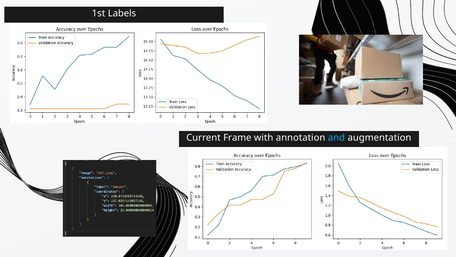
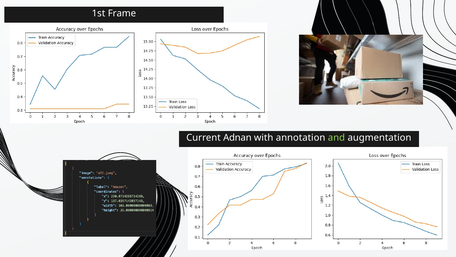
Labels: Labels -> Frame (122, 13)
Frame: Frame -> Adnan (237, 138)
and colour: light blue -> light green (336, 138)
